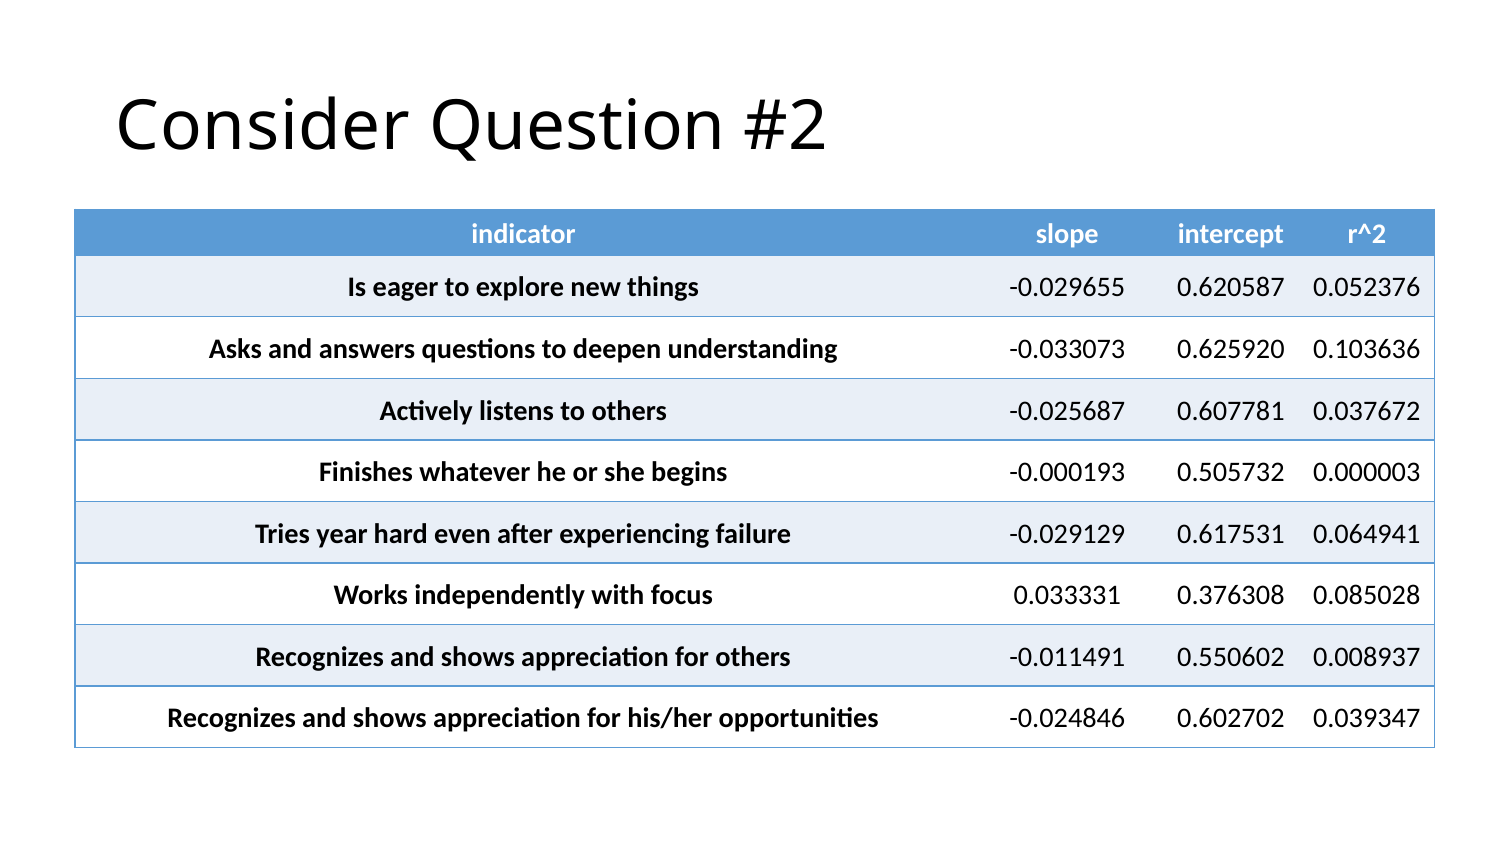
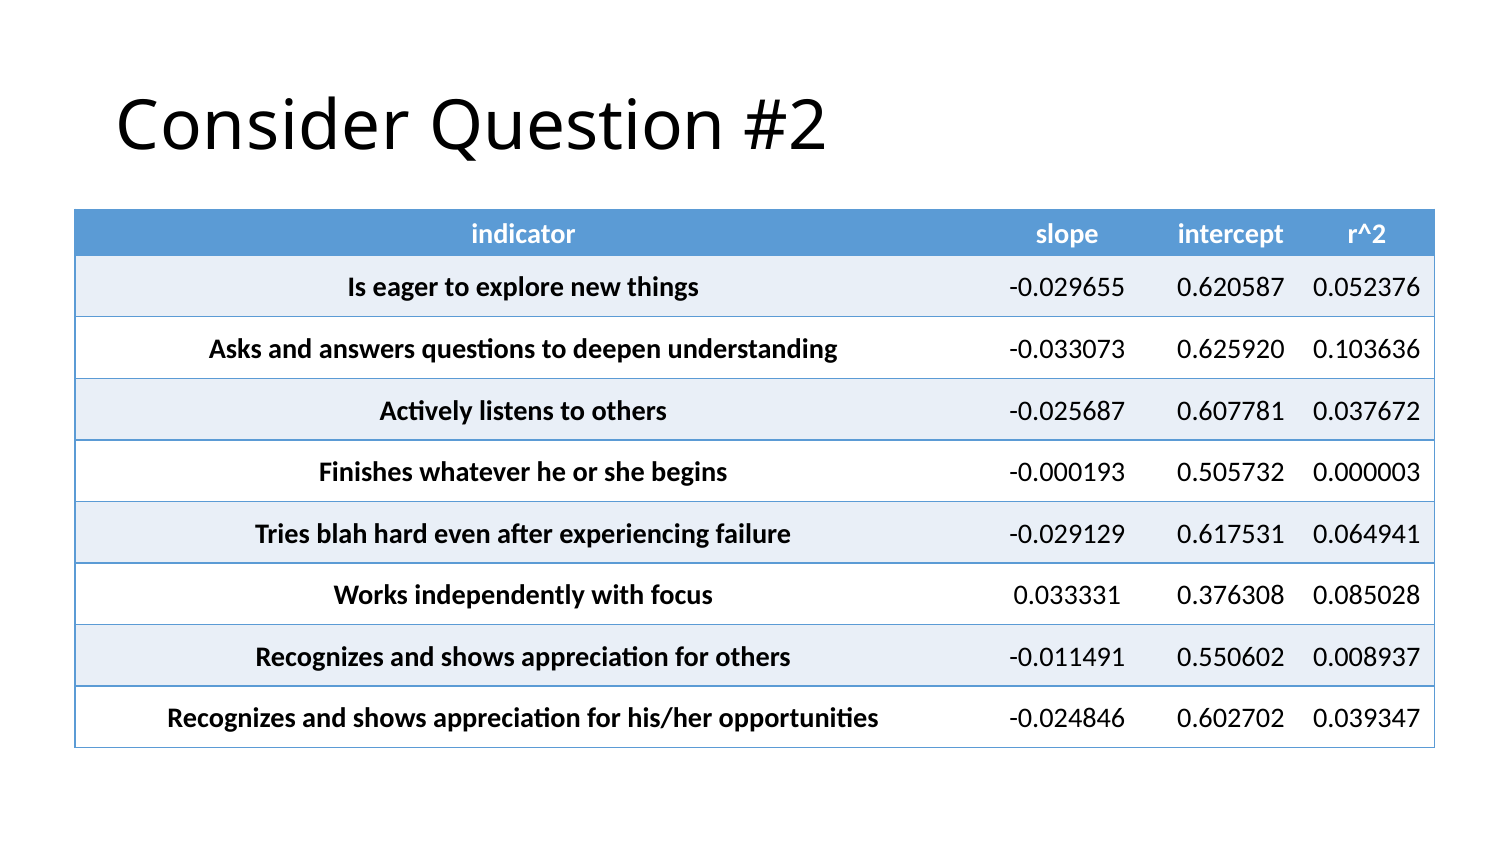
year: year -> blah (342, 534)
